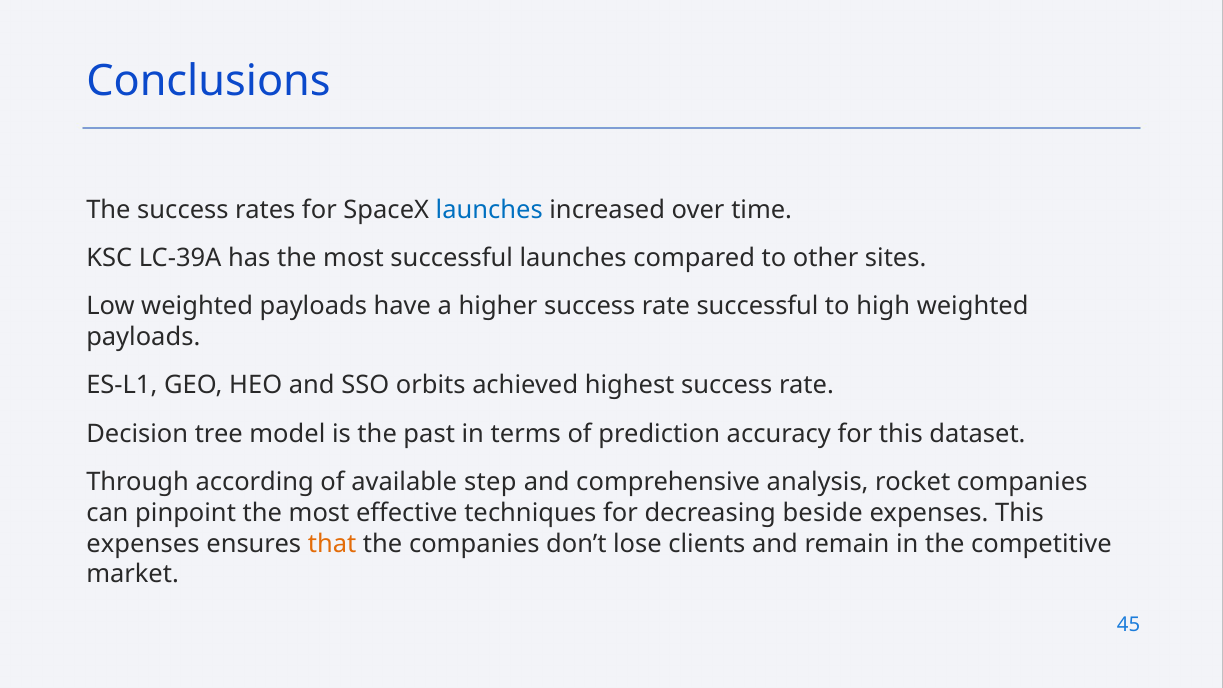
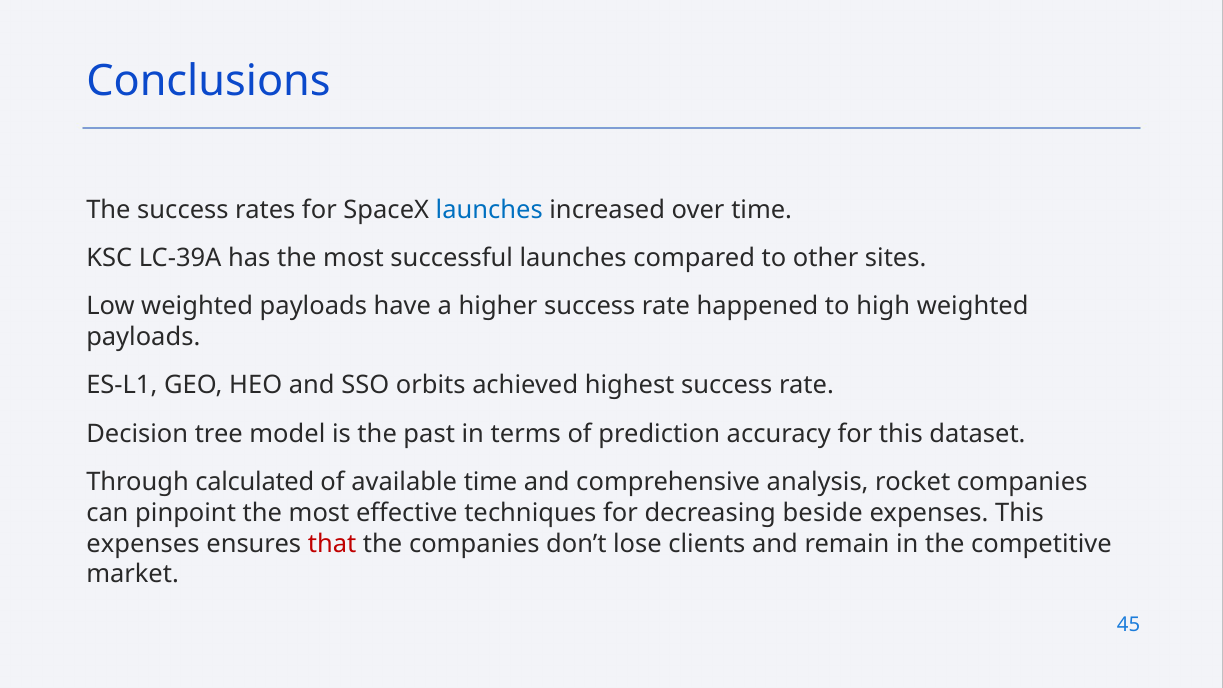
rate successful: successful -> happened (757, 307)
according: according -> calculated (255, 482)
available step: step -> time (491, 482)
that colour: orange -> red (332, 544)
